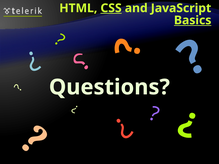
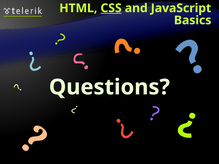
Basics underline: present -> none (193, 20)
